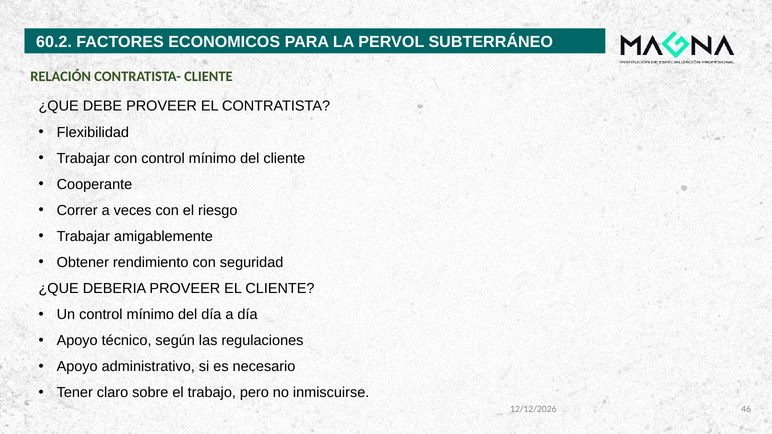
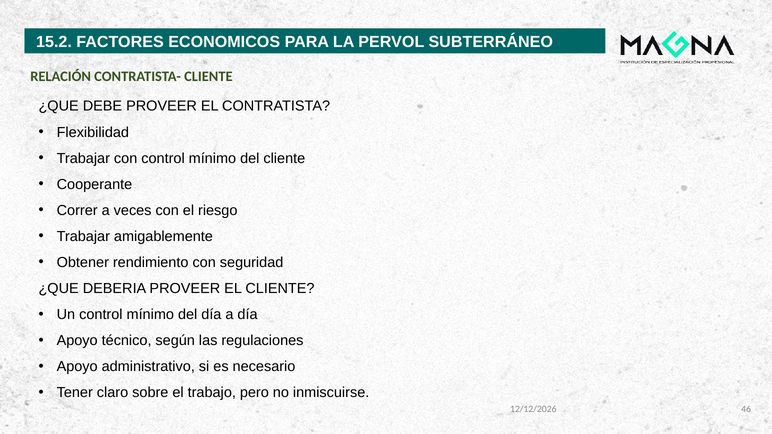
60.2: 60.2 -> 15.2 (54, 42)
